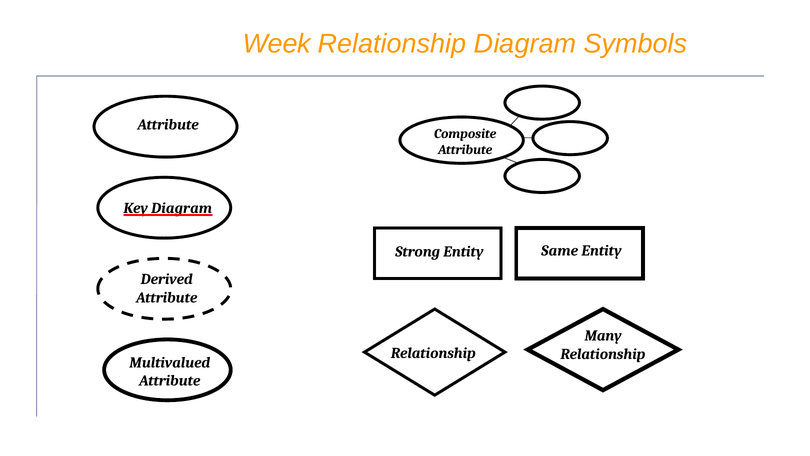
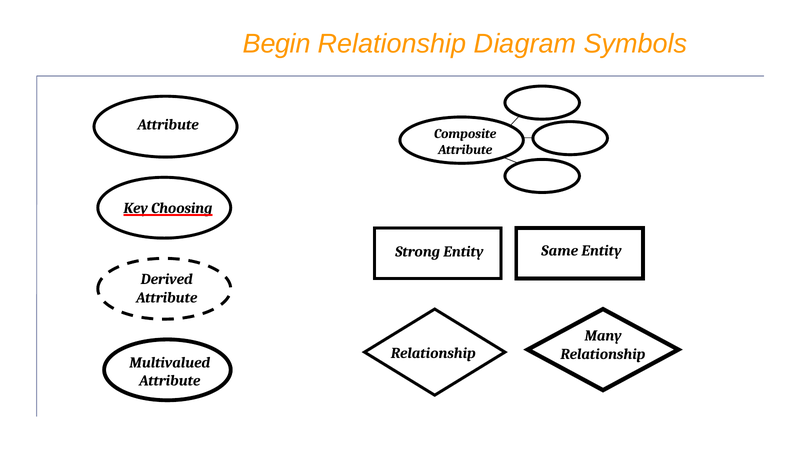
Week: Week -> Begin (277, 44)
Key Diagram: Diagram -> Choosing (182, 208)
